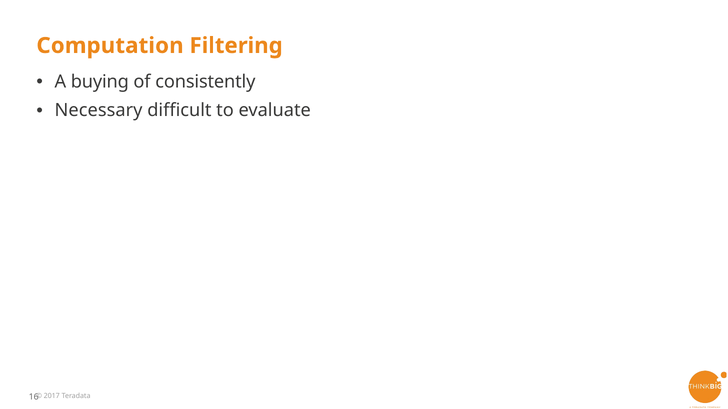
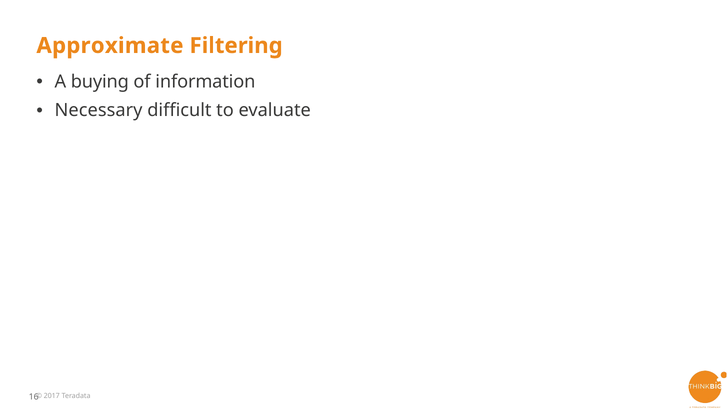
Computation: Computation -> Approximate (110, 46)
consistently: consistently -> information (205, 82)
